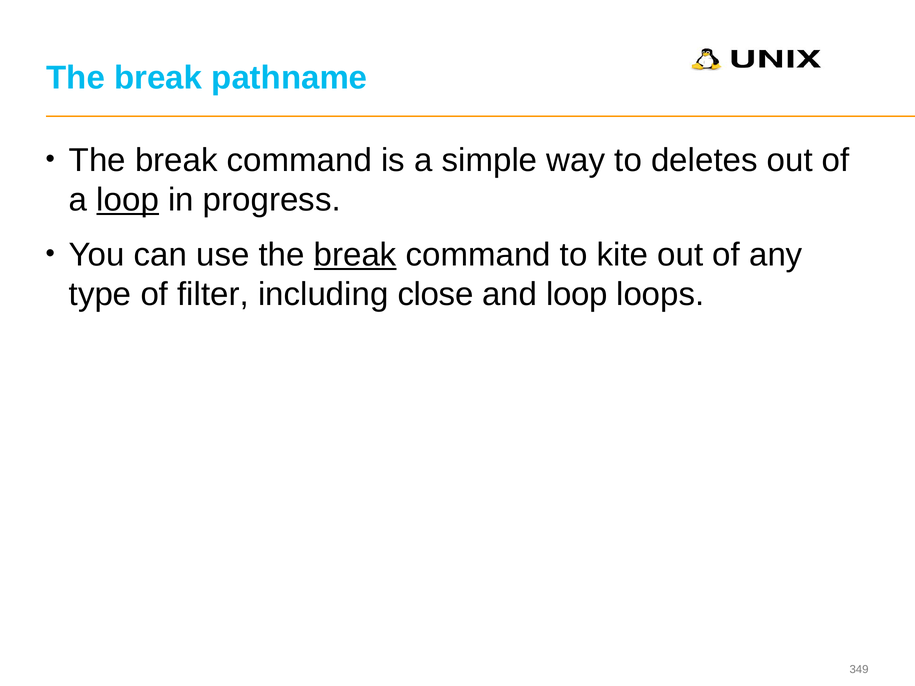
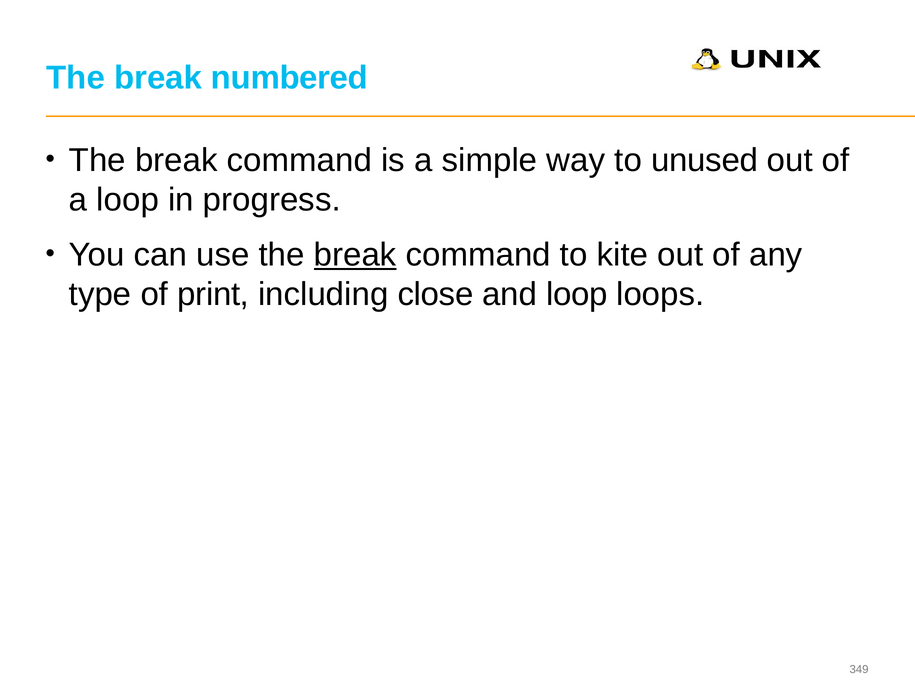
pathname: pathname -> numbered (290, 78)
deletes: deletes -> unused (705, 160)
loop underline: present -> none (128, 200)
filter: filter -> print (213, 294)
